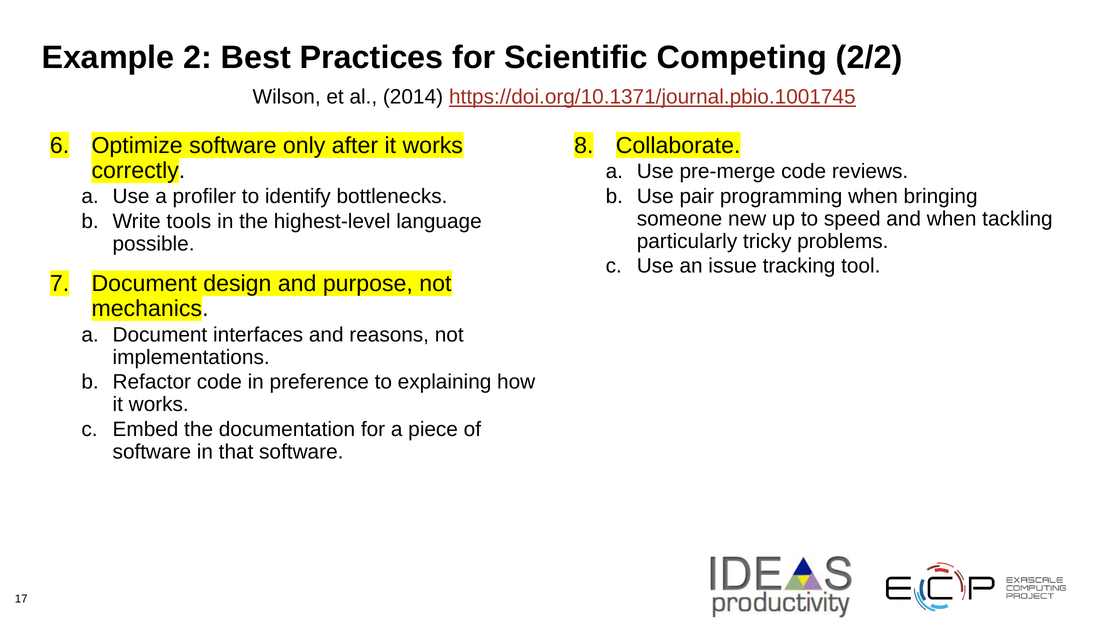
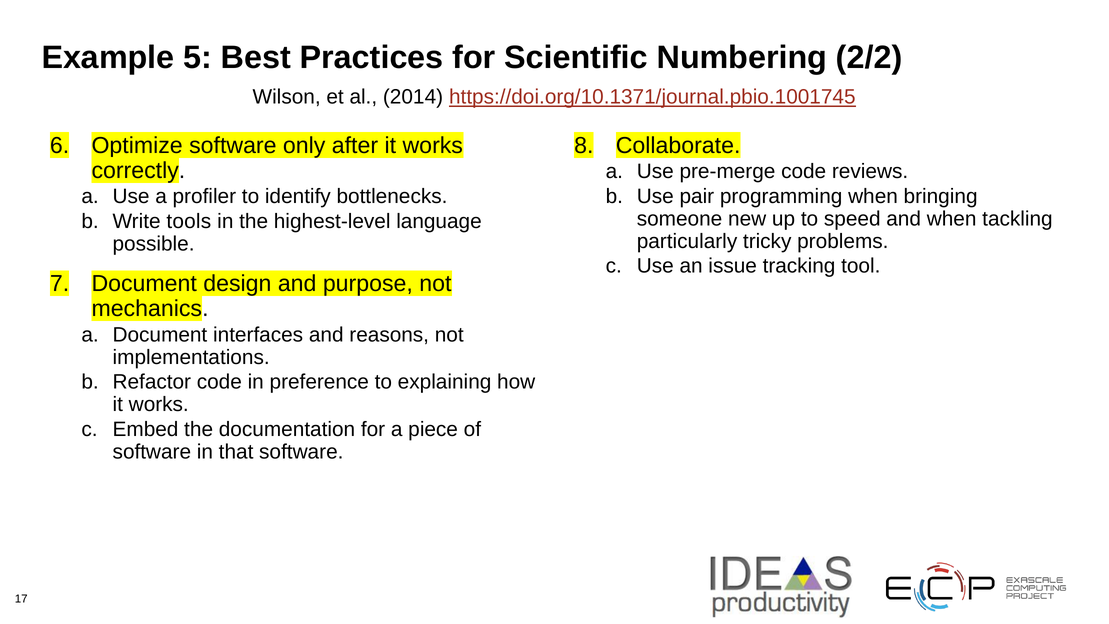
2: 2 -> 5 (198, 57)
Competing: Competing -> Numbering (742, 57)
